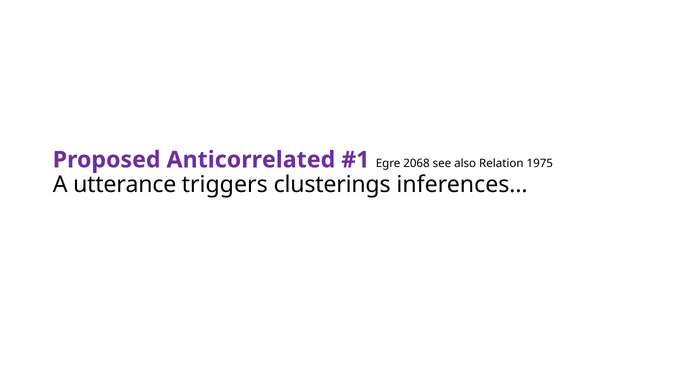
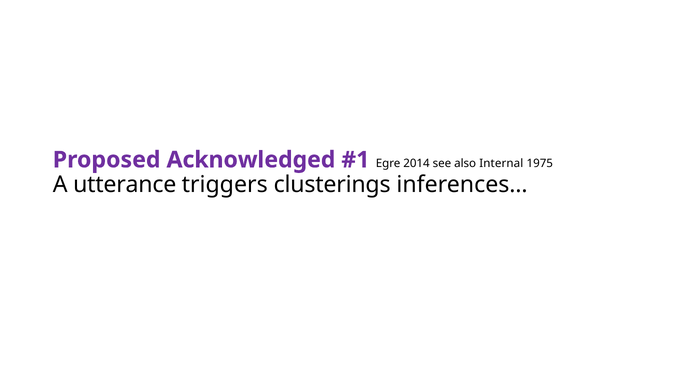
Anticorrelated: Anticorrelated -> Acknowledged (251, 160)
2068: 2068 -> 2014 (416, 164)
Relation: Relation -> Internal (501, 164)
